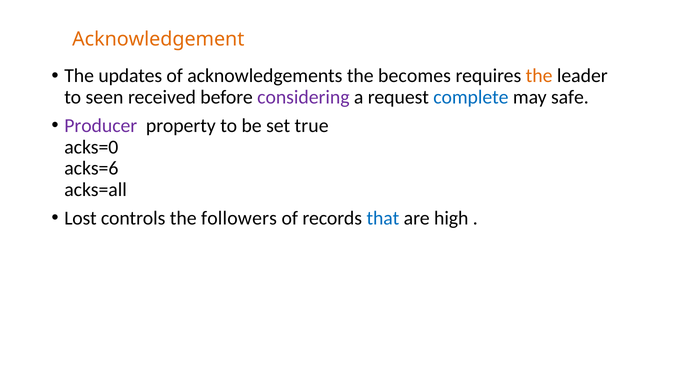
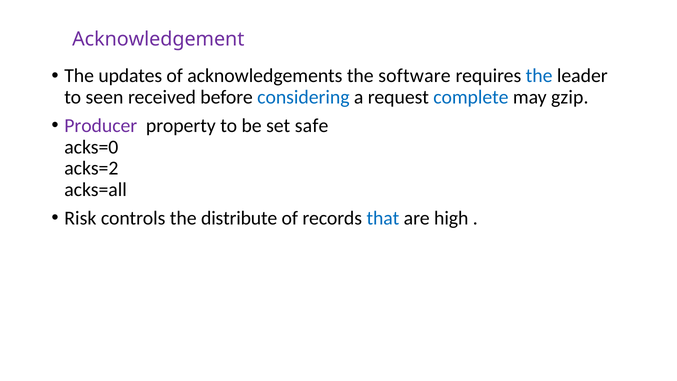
Acknowledgement colour: orange -> purple (158, 39)
becomes: becomes -> software (414, 76)
the colour: orange -> blue (539, 76)
considering colour: purple -> blue (303, 97)
safe: safe -> gzip (570, 97)
true: true -> safe (312, 126)
acks=6: acks=6 -> acks=2 (91, 168)
Lost: Lost -> Risk (80, 218)
followers: followers -> distribute (239, 218)
